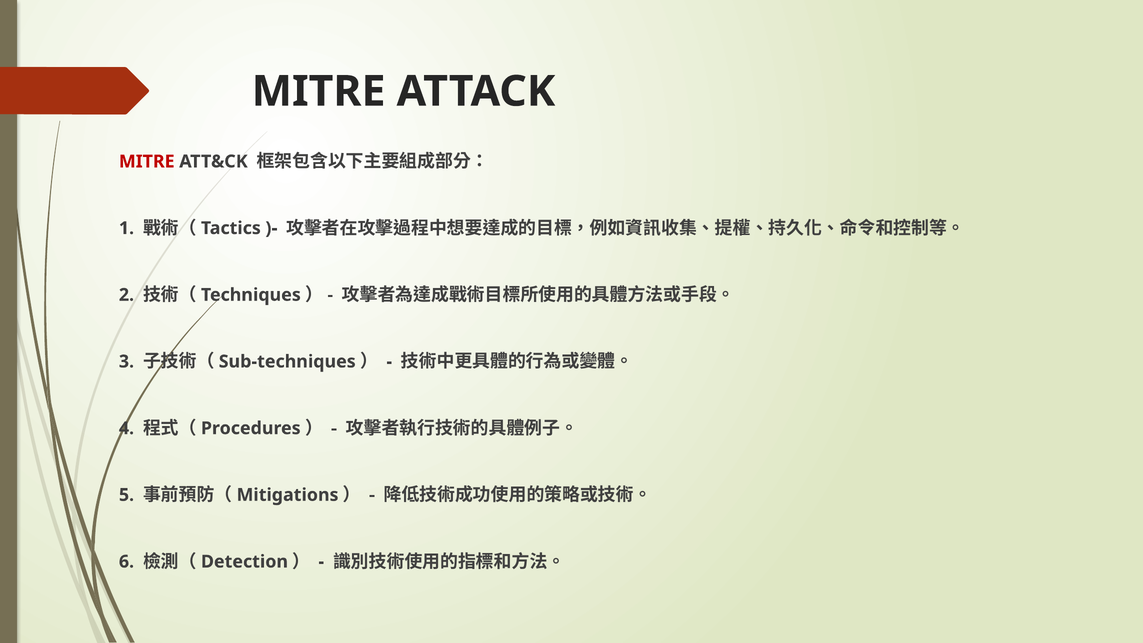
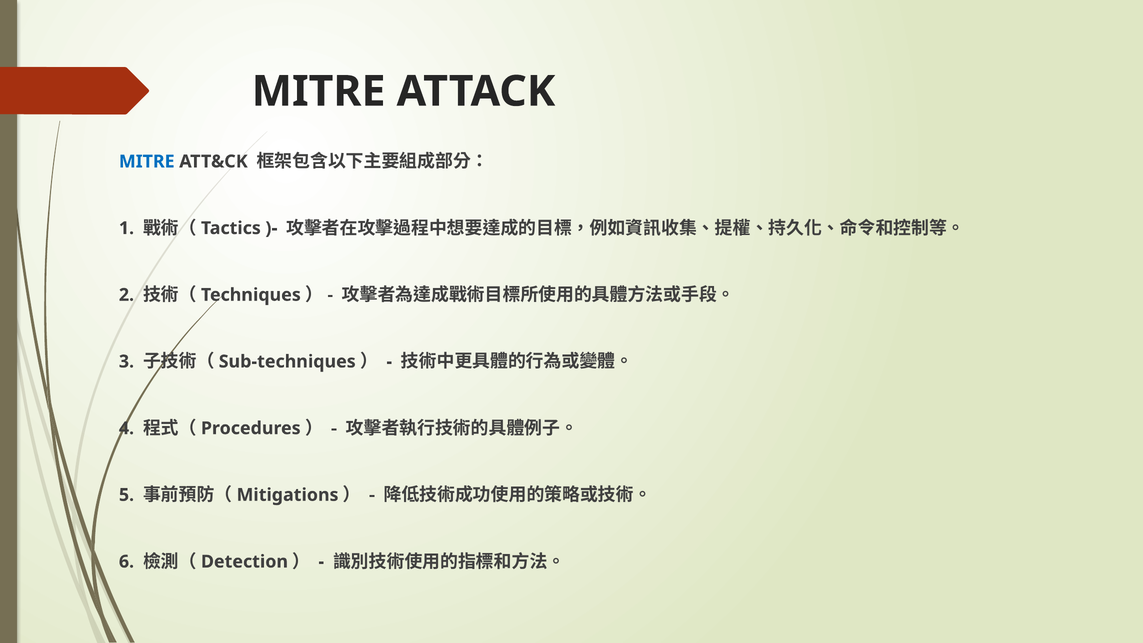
MITRE colour: red -> blue (147, 161)
